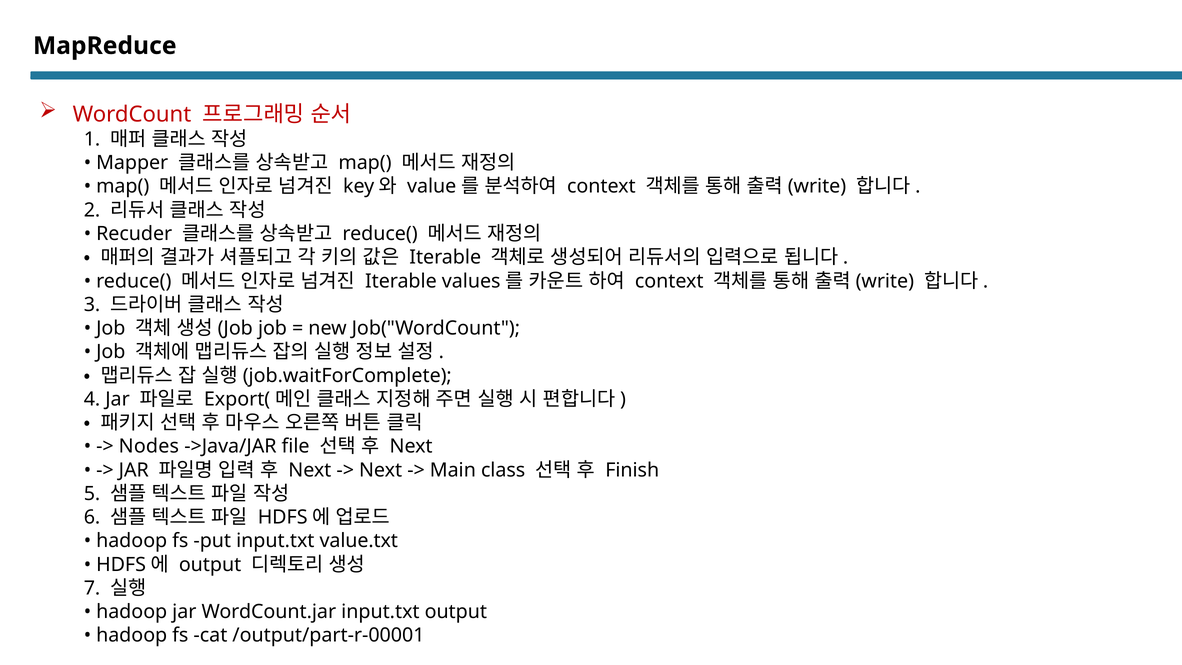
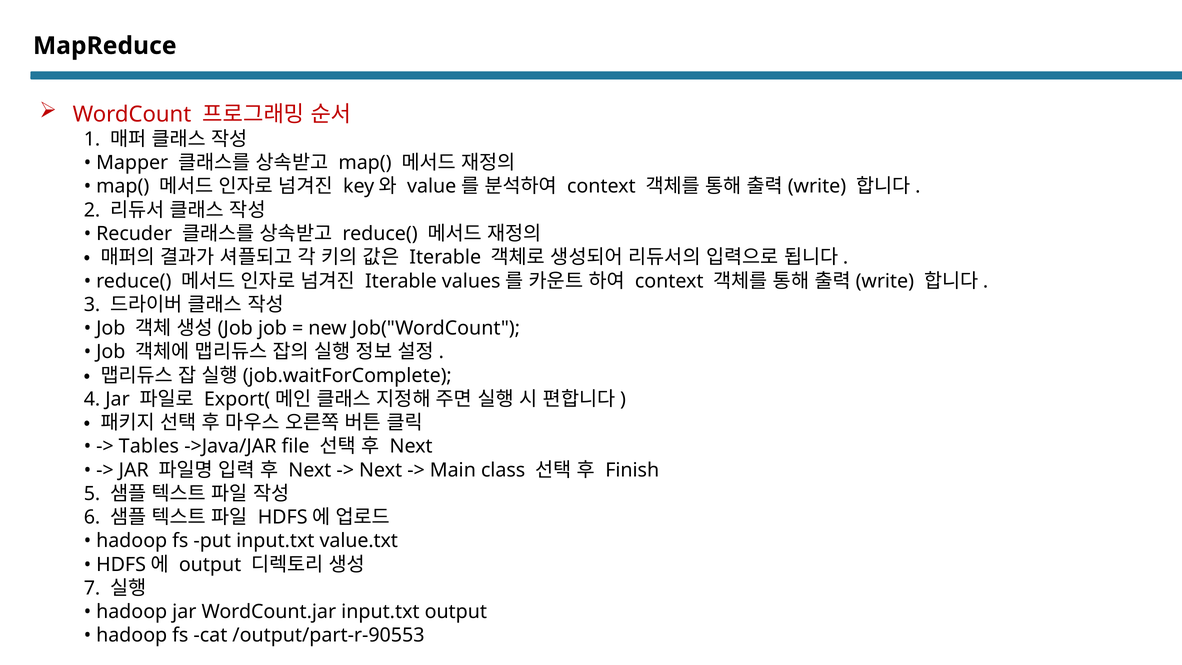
Nodes: Nodes -> Tables (149, 446)
/output/part-r-00001: /output/part-r-00001 -> /output/part-r-90553 (328, 635)
